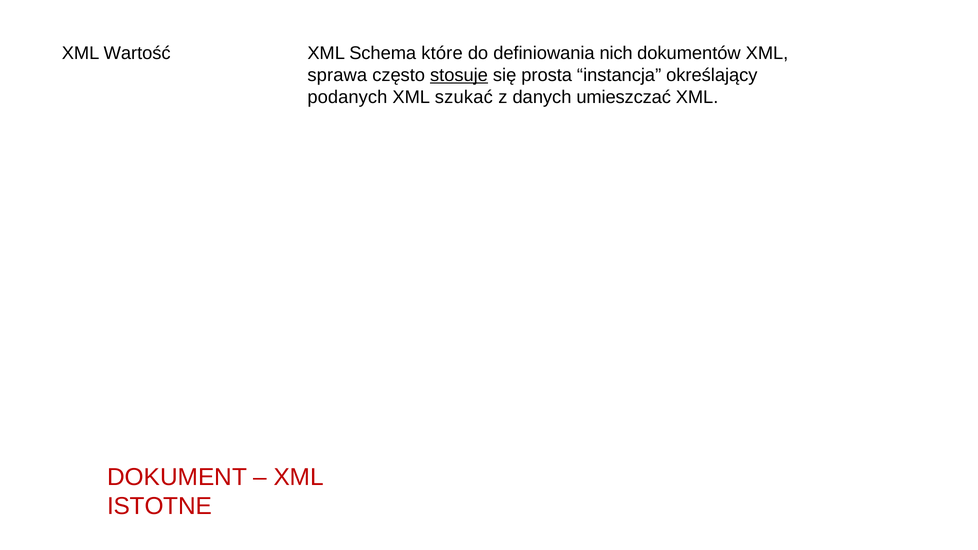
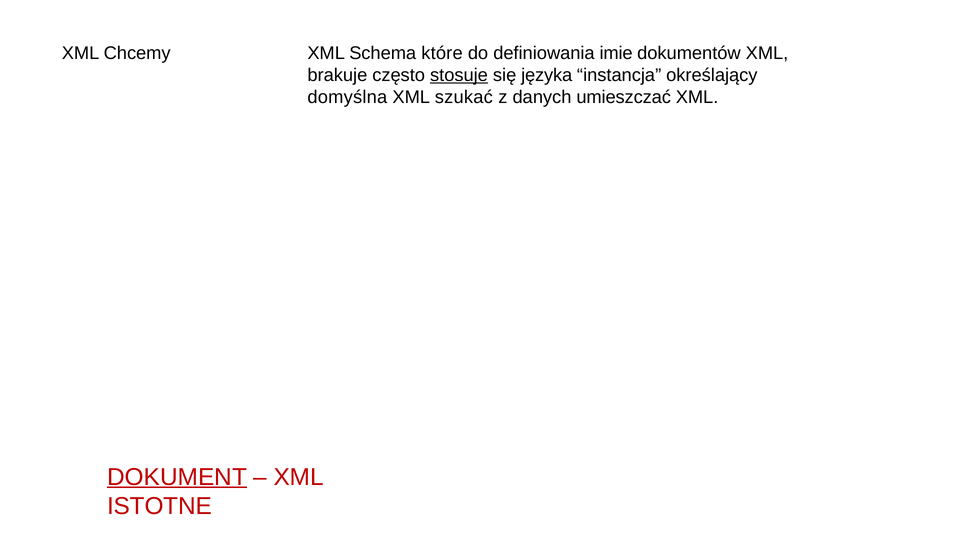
Wartość: Wartość -> Chcemy (137, 53)
nich: nich -> imie (616, 53)
sprawa: sprawa -> brakuje (337, 75)
prosta: prosta -> języka (547, 75)
podanych: podanych -> domyślna (347, 97)
DOKUMENT underline: none -> present (177, 477)
